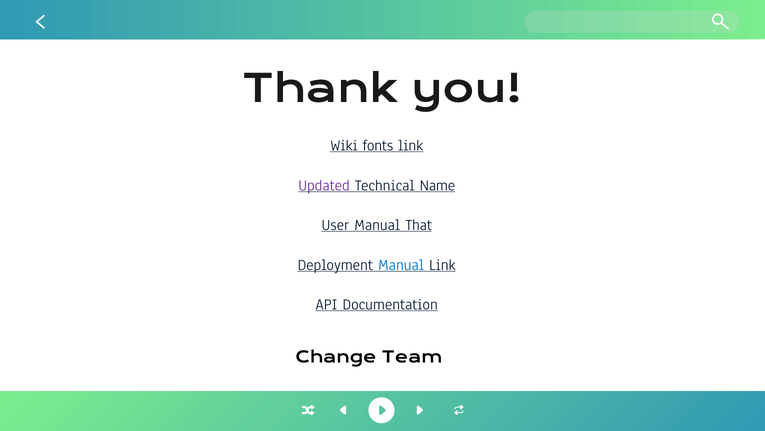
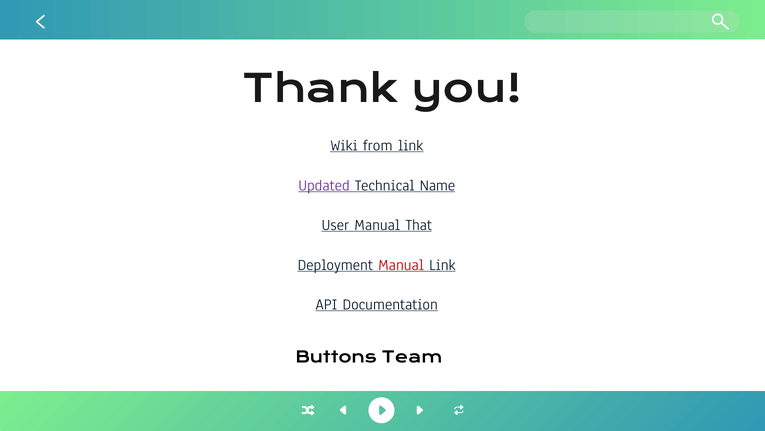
fonts: fonts -> from (378, 145)
Manual colour: blue -> red (401, 264)
Change: Change -> Buttons (336, 357)
